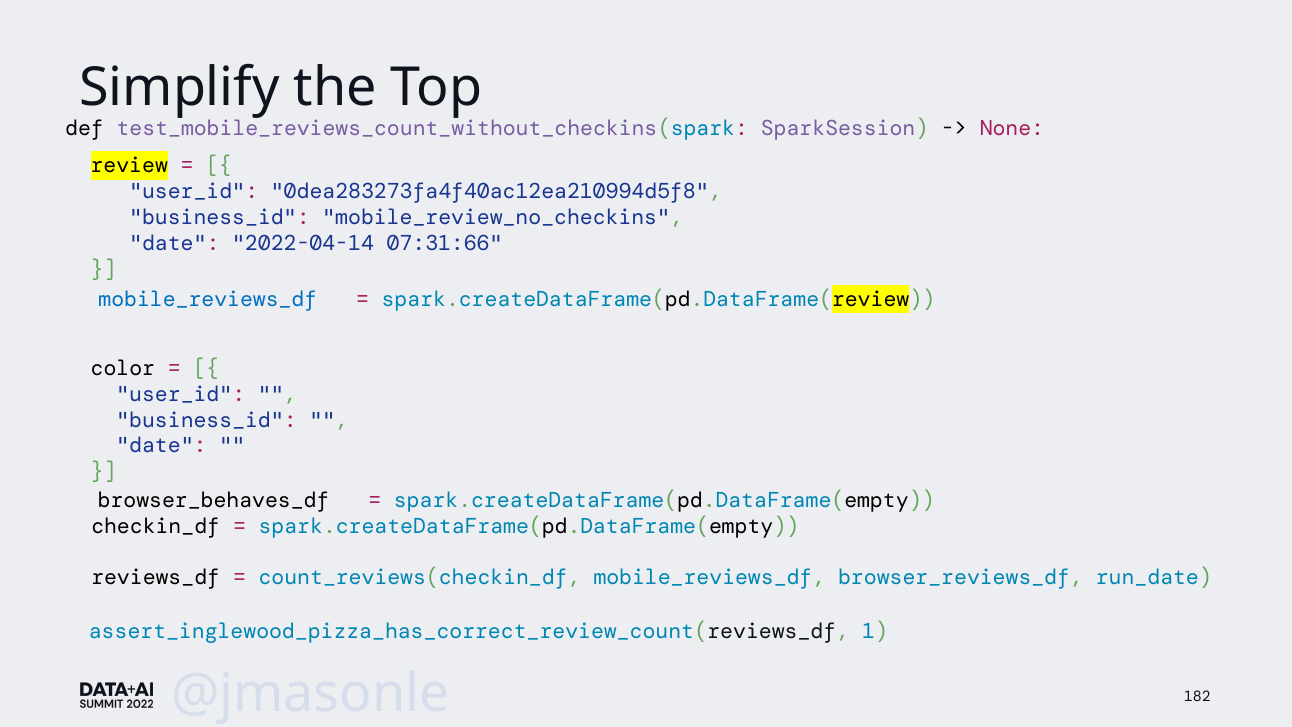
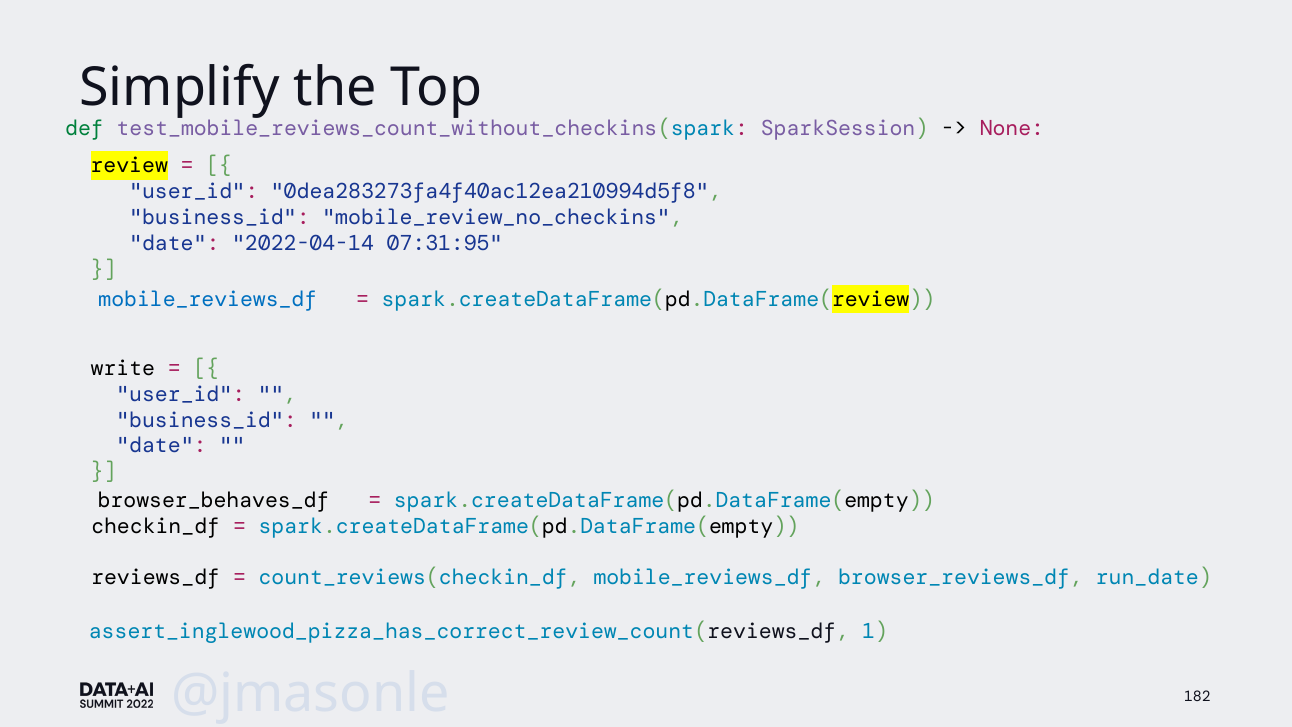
def colour: black -> green (84, 129)
07:31:66: 07:31:66 -> 07:31:95 (445, 243)
color: color -> write (123, 368)
